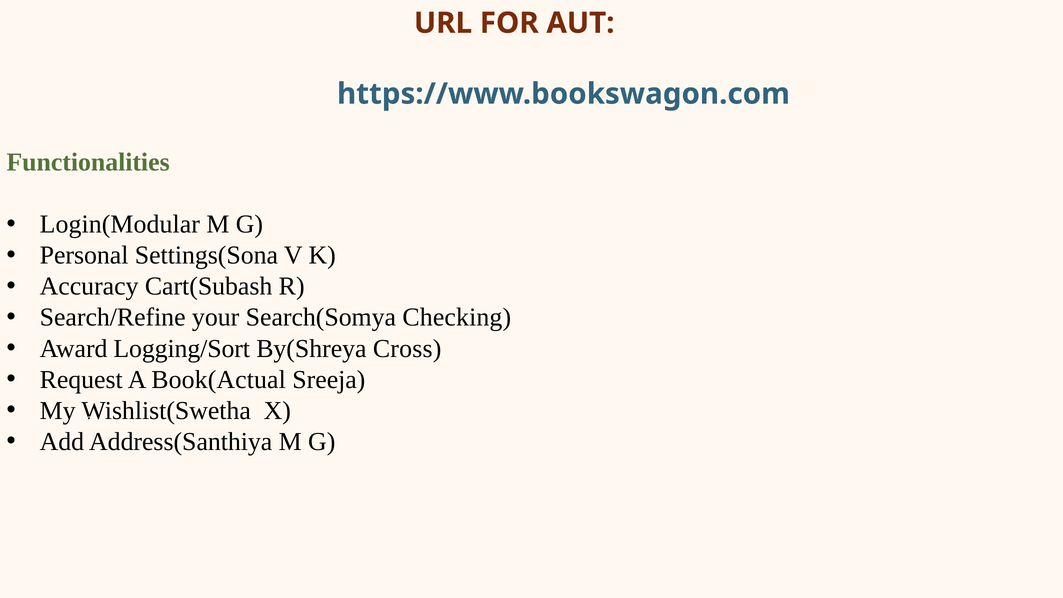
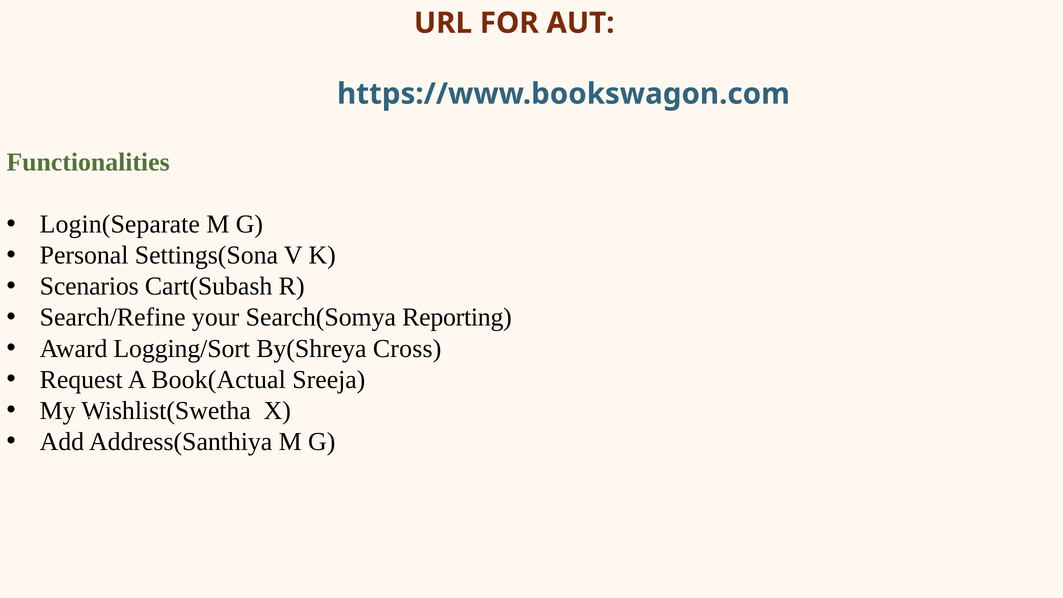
Login(Modular: Login(Modular -> Login(Separate (120, 224)
Accuracy: Accuracy -> Scenarios (89, 286)
Checking: Checking -> Reporting (457, 317)
